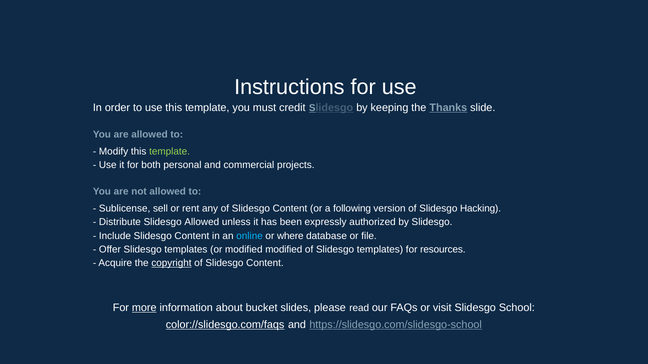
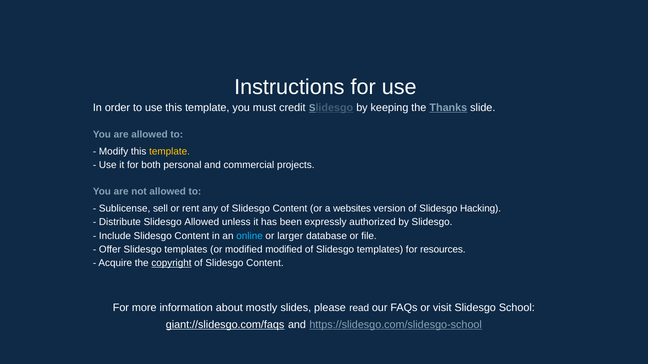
template colour: light green -> yellow (170, 152)
following: following -> websites (352, 209)
where: where -> larger (290, 236)
more underline: present -> none (144, 308)
bucket: bucket -> mostly (262, 308)
color://slidesgo.com/faqs: color://slidesgo.com/faqs -> giant://slidesgo.com/faqs (225, 325)
